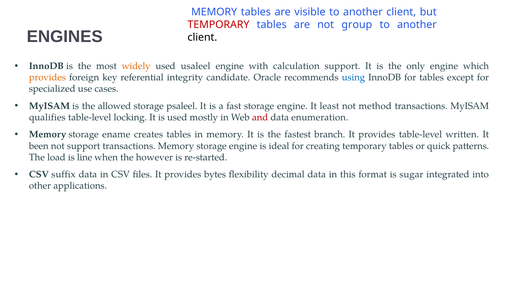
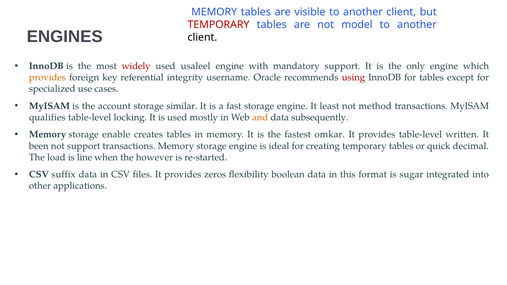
group: group -> model (357, 25)
widely colour: orange -> red (136, 66)
calculation: calculation -> mandatory (296, 66)
candidate: candidate -> username (228, 77)
using colour: blue -> red (353, 77)
allowed: allowed -> account (114, 106)
psaleel: psaleel -> similar (182, 106)
and colour: red -> orange (260, 117)
enumeration: enumeration -> subsequently (320, 117)
ename: ename -> enable (116, 135)
branch: branch -> omkar (330, 135)
patterns: patterns -> decimal (471, 146)
bytes: bytes -> zeros (215, 175)
decimal: decimal -> boolean (288, 175)
